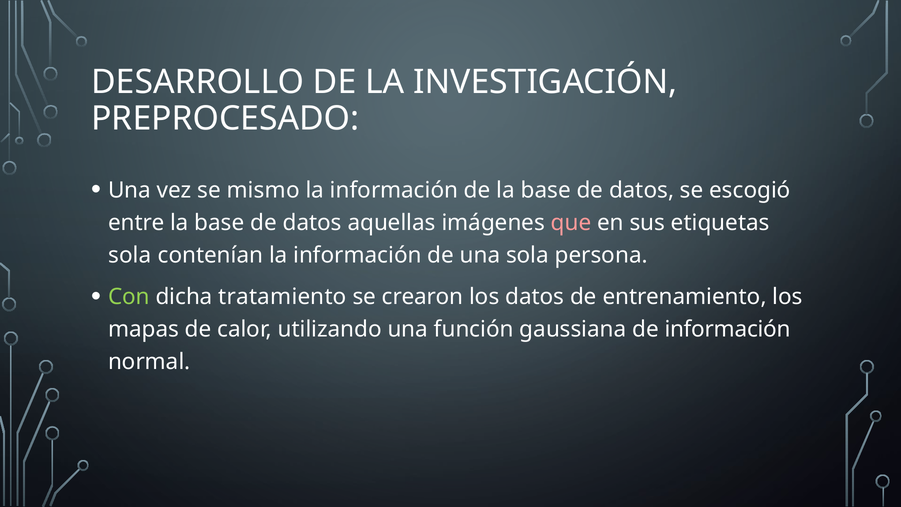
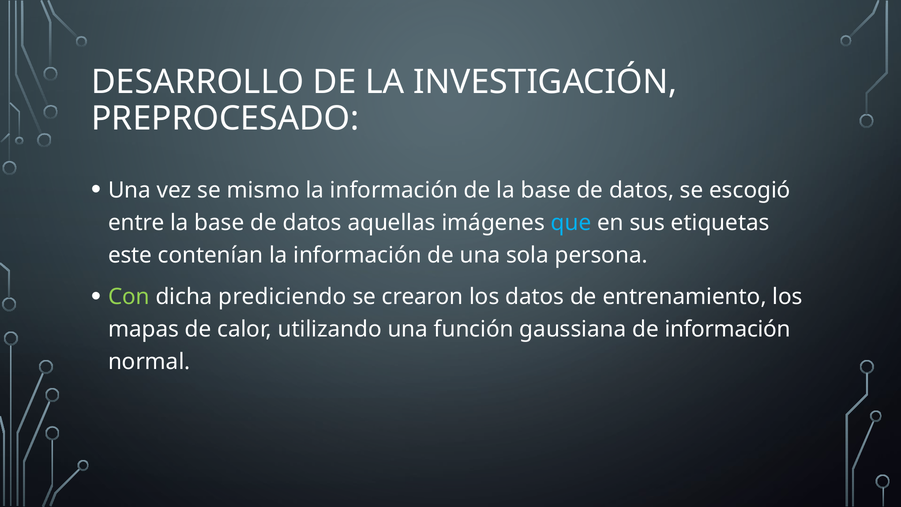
que colour: pink -> light blue (571, 223)
sola: sola -> este (130, 255)
tratamiento: tratamiento -> prediciendo (282, 297)
